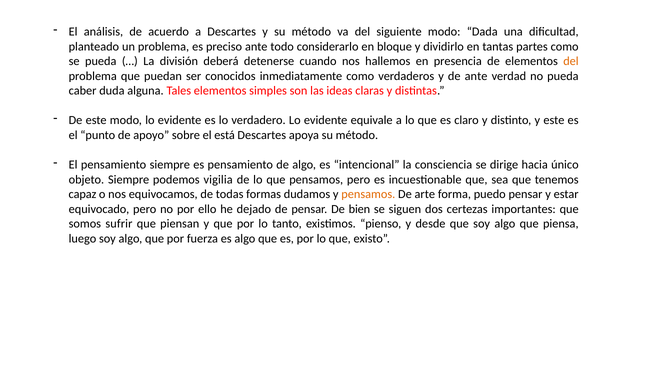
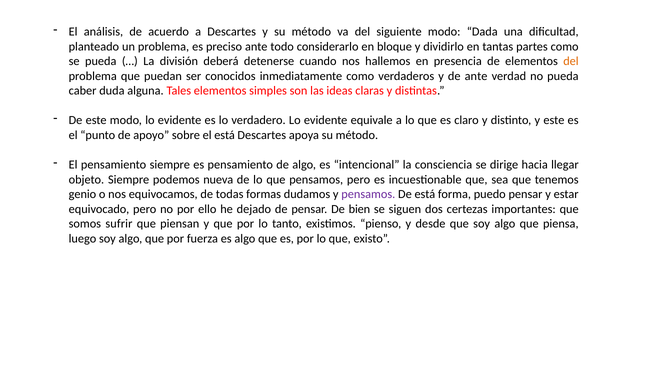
único: único -> llegar (565, 165)
vigilia: vigilia -> nueva (218, 179)
capaz: capaz -> genio (82, 194)
pensamos colour: orange -> purple (368, 194)
De arte: arte -> está (425, 194)
